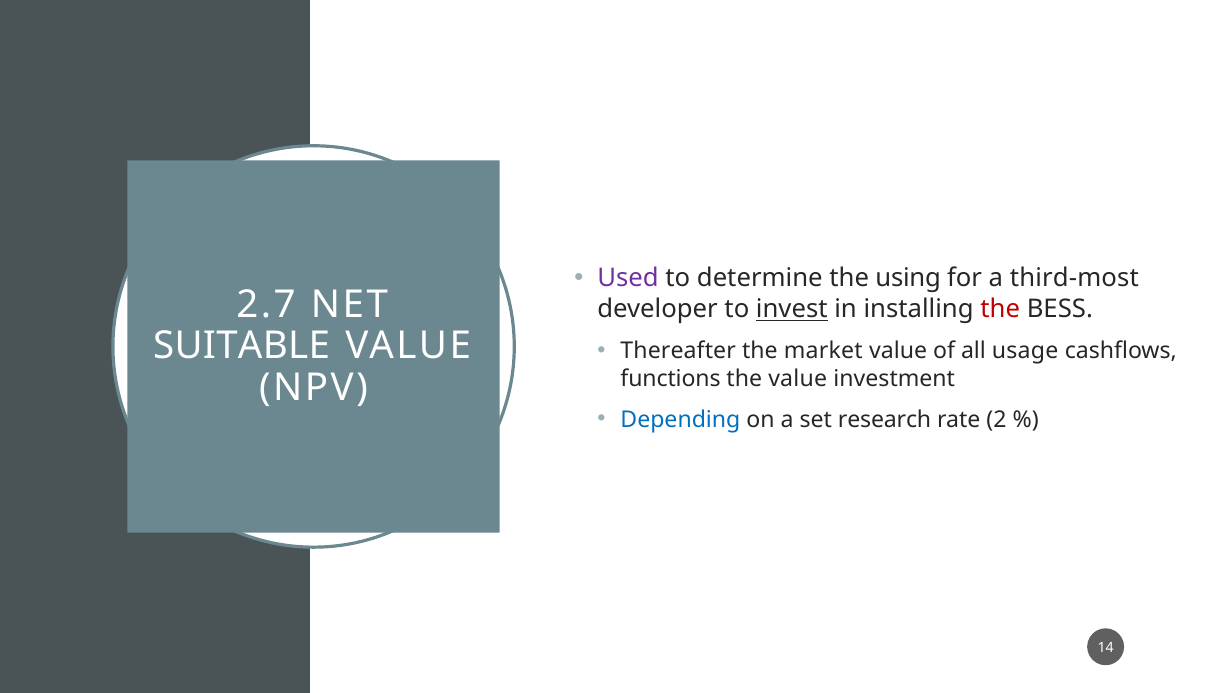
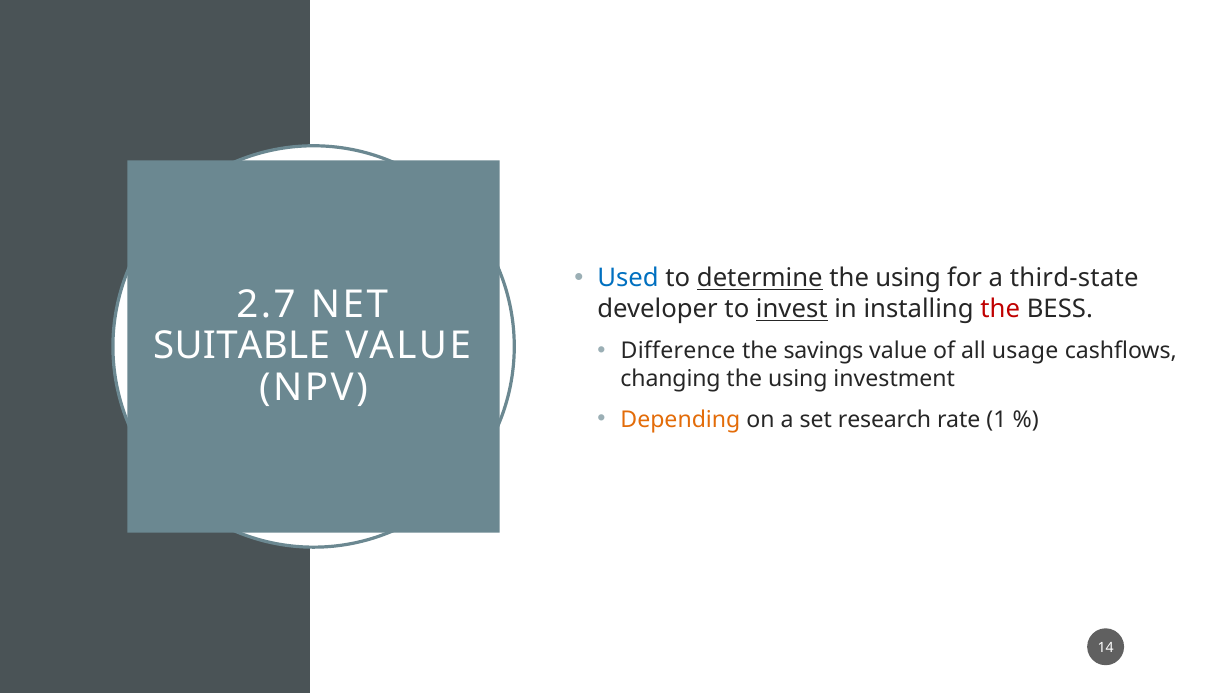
Used colour: purple -> blue (628, 278)
determine underline: none -> present (760, 278)
third-most: third-most -> third-state (1074, 278)
Thereafter: Thereafter -> Difference (678, 351)
market: market -> savings (824, 351)
functions: functions -> changing (671, 379)
value: value -> using (798, 379)
Depending colour: blue -> orange (680, 420)
2: 2 -> 1 (997, 420)
